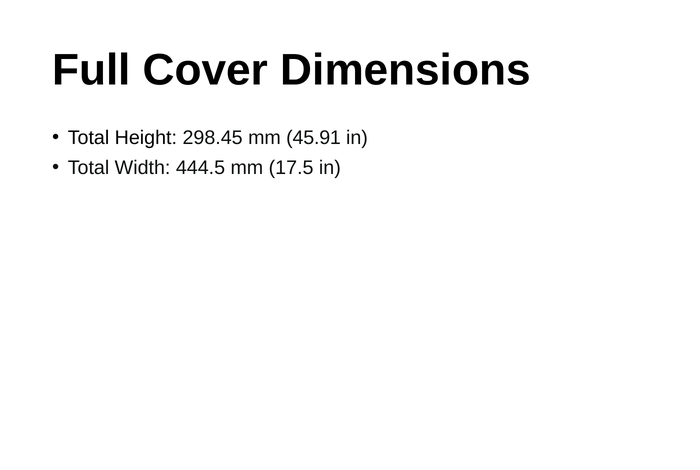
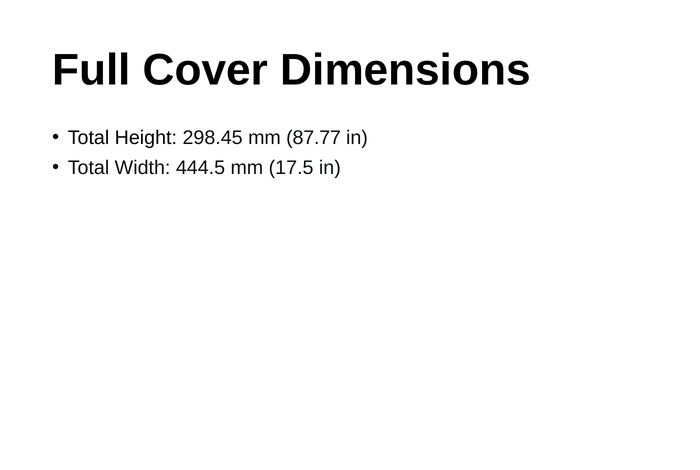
45.91: 45.91 -> 87.77 (314, 138)
